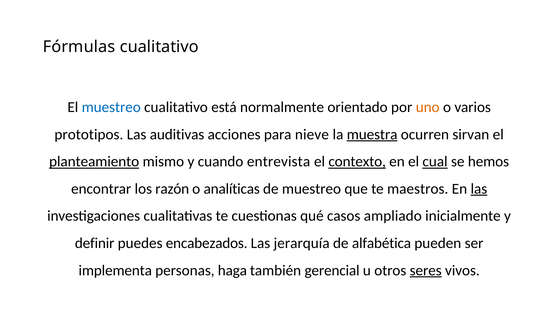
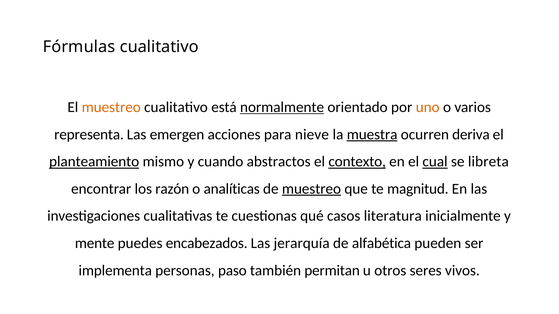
muestreo colour: blue -> orange (111, 107)
normalmente underline: none -> present (282, 107)
prototipos: prototipos -> representa (89, 135)
auditivas: auditivas -> emergen (177, 135)
sirvan: sirvan -> deriva (471, 135)
entrevista: entrevista -> abstractos (279, 162)
hemos: hemos -> libreta (488, 162)
muestreo underline: none -> present (311, 189)
maestros: maestros -> magnitud (418, 189)
las underline: present -> none (479, 189)
ampliado: ampliado -> literatura (393, 216)
definir: definir -> mente (95, 244)
haga: haga -> paso (232, 271)
gerencial: gerencial -> permitan (332, 271)
seres underline: present -> none (426, 271)
